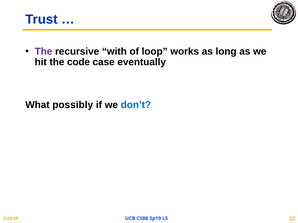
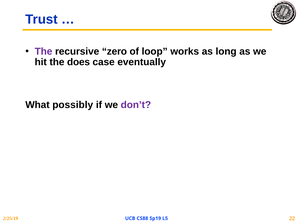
with: with -> zero (114, 52)
code: code -> does (79, 62)
don’t colour: blue -> purple (136, 105)
